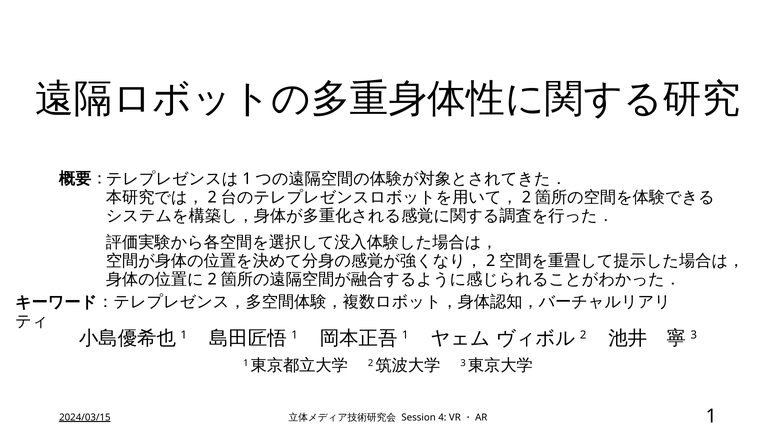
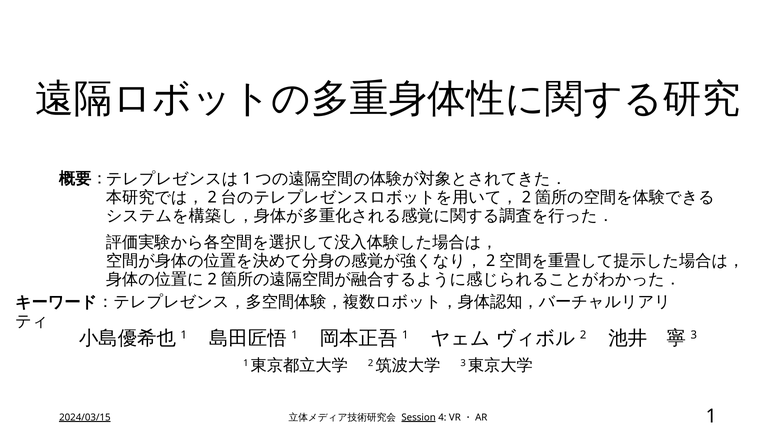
Session underline: none -> present (419, 417)
